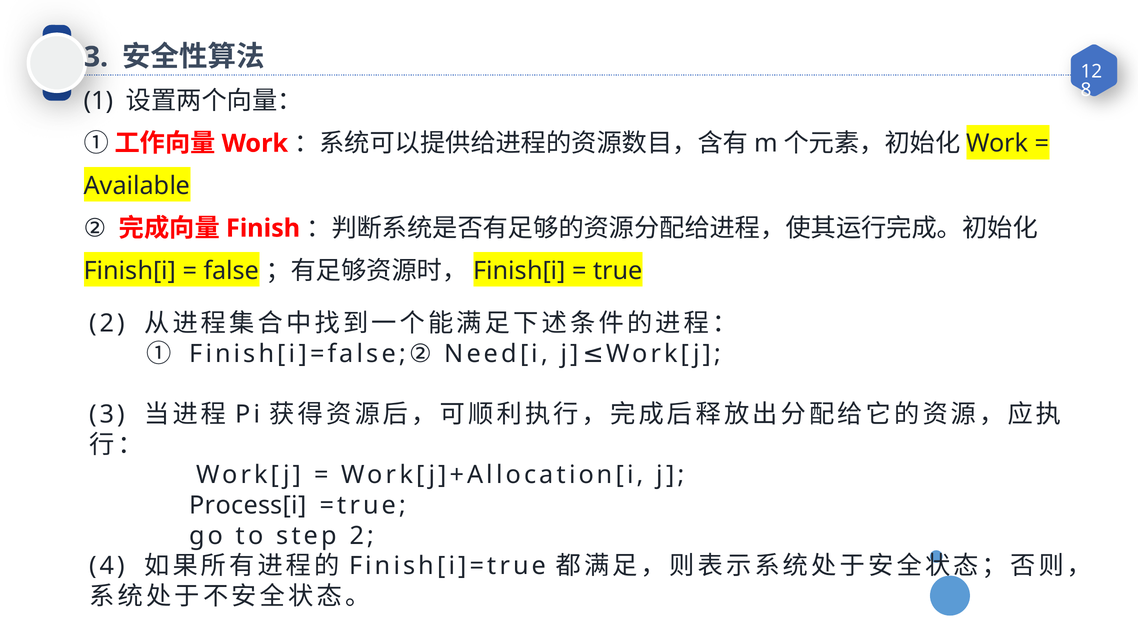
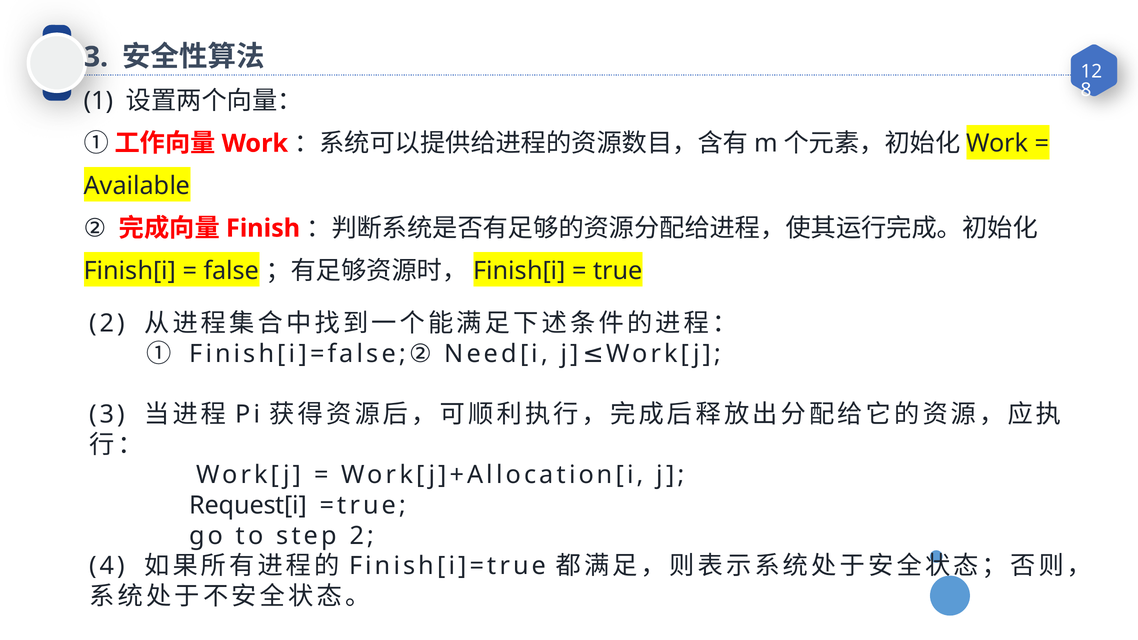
Process[i: Process[i -> Request[i (248, 506)
